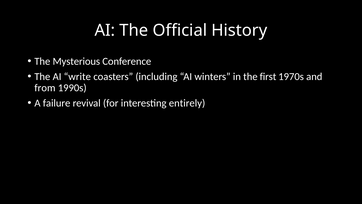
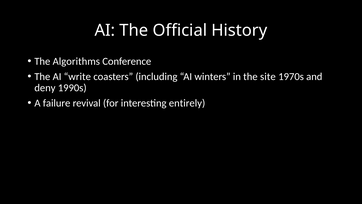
Mysterious: Mysterious -> Algorithms (76, 61)
first: first -> site (268, 76)
from: from -> deny (45, 88)
